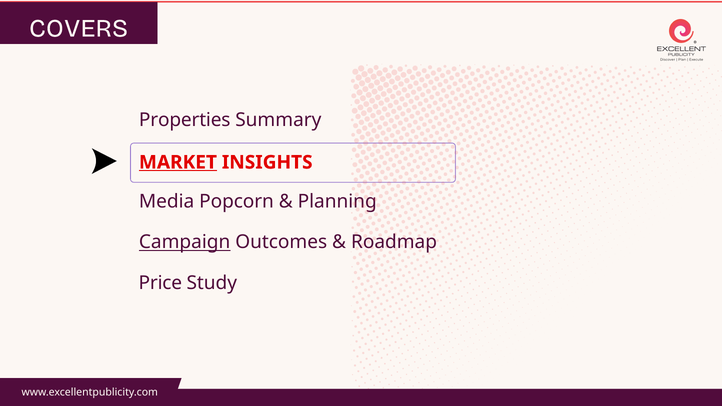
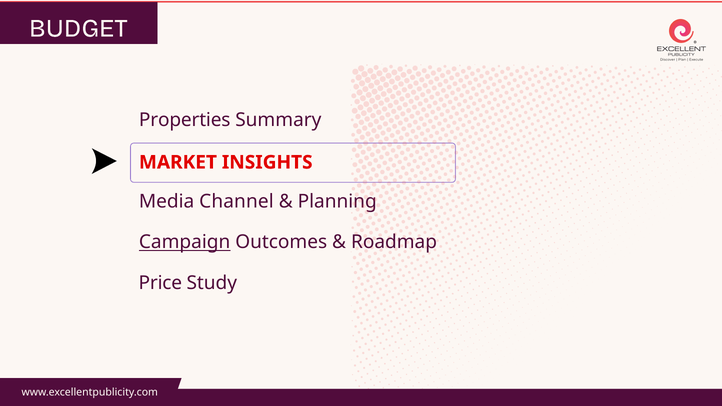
COVERS: COVERS -> BUDGET (78, 28)
MARKET underline: present -> none (178, 162)
Popcorn: Popcorn -> Channel (236, 202)
